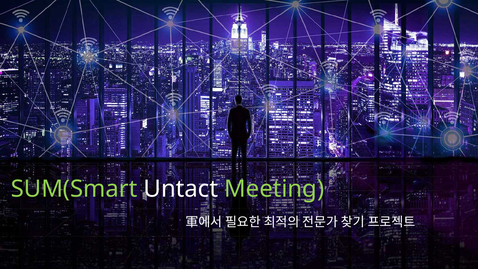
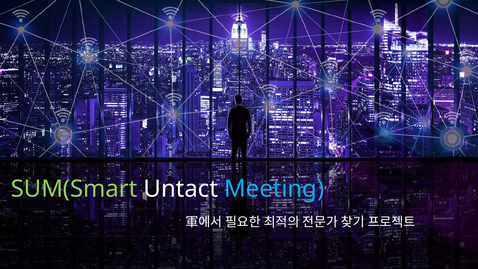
Meeting colour: light green -> light blue (274, 189)
